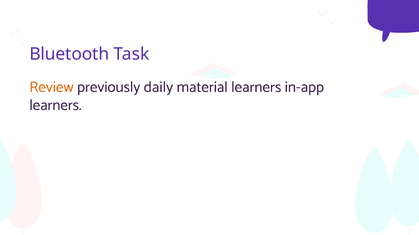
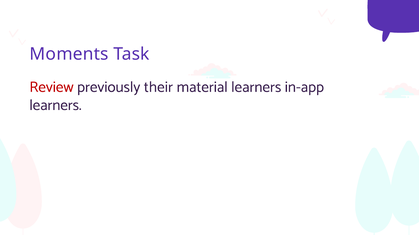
Bluetooth: Bluetooth -> Moments (69, 54)
Review colour: orange -> red (51, 87)
daily: daily -> their (158, 87)
